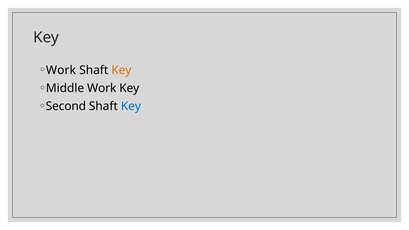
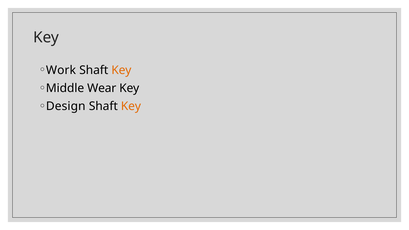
Middle Work: Work -> Wear (102, 88)
Second: Second -> Design (66, 106)
Key colour: blue -> orange (131, 106)
